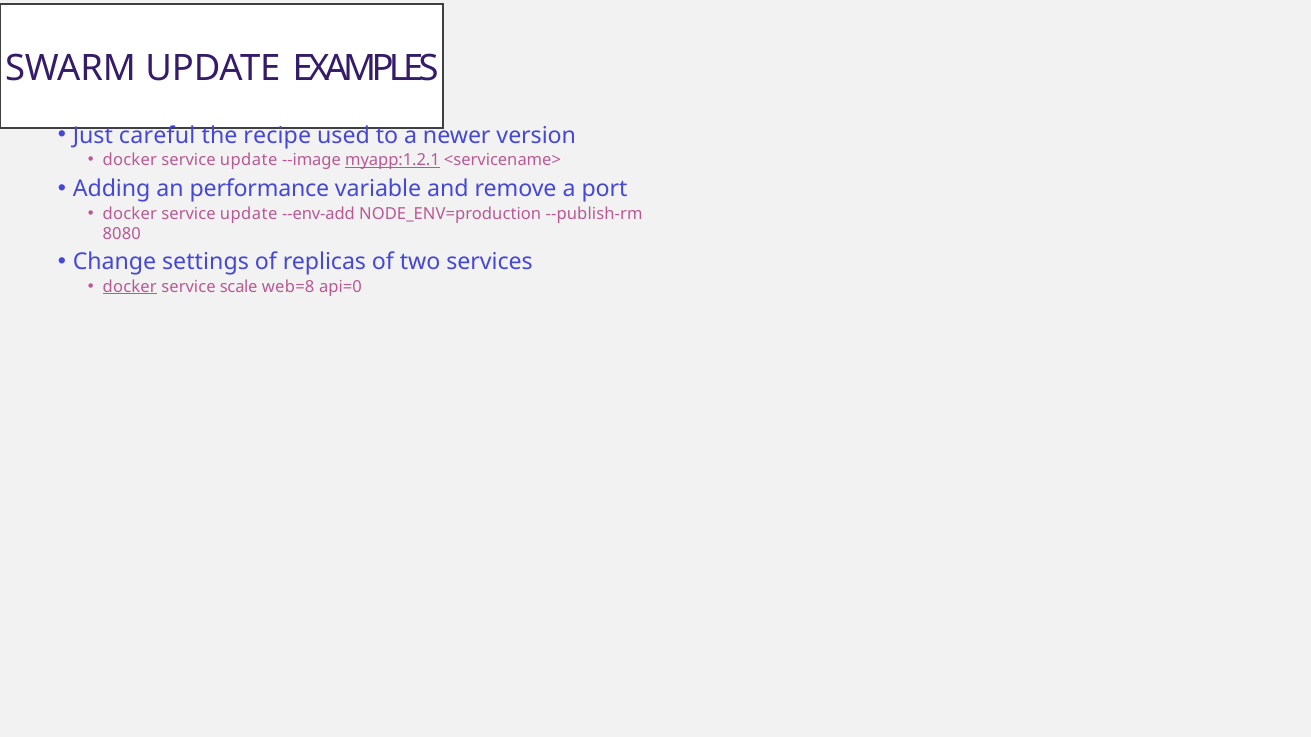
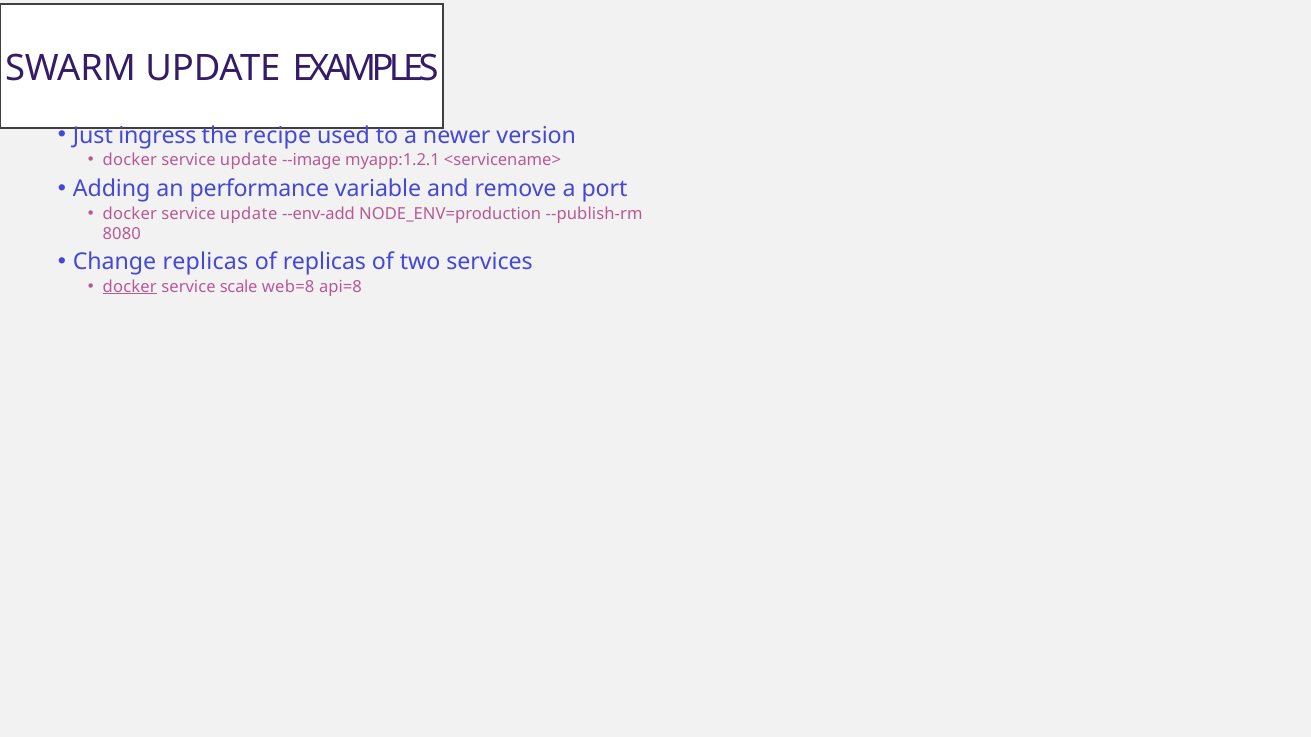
careful: careful -> ingress (157, 136)
myapp:1.2.1 underline: present -> none (392, 160)
Change settings: settings -> replicas (205, 262)
api=0: api=0 -> api=8 (340, 287)
